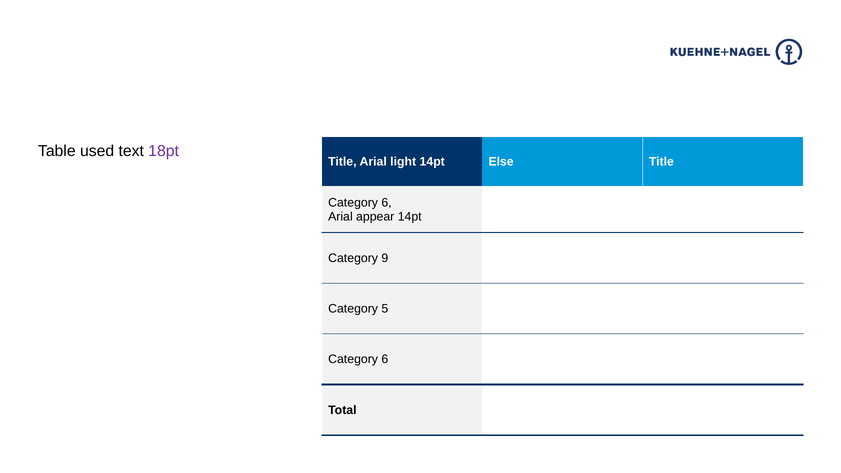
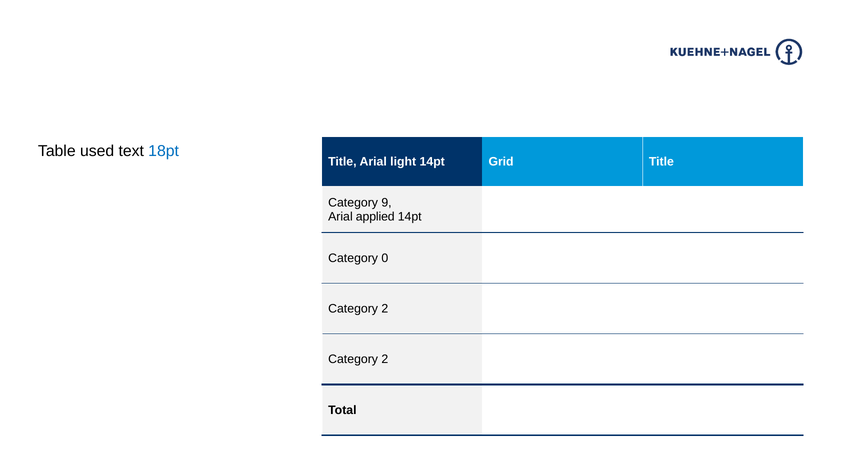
18pt colour: purple -> blue (164, 151)
Else: Else -> Grid (501, 162)
6: 6 -> 9 (387, 203)
appear: appear -> applied (375, 217)
9: 9 -> 0 (385, 258)
5: 5 -> 2 (385, 309)
6: 6 -> 2 (385, 359)
